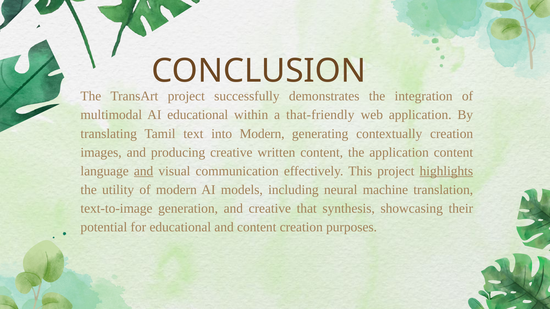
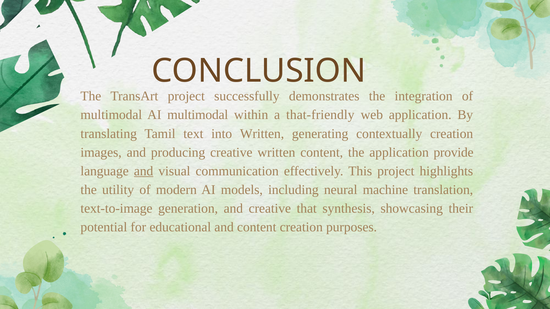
AI educational: educational -> multimodal (198, 115)
into Modern: Modern -> Written (262, 134)
application content: content -> provide (454, 152)
highlights underline: present -> none (446, 171)
